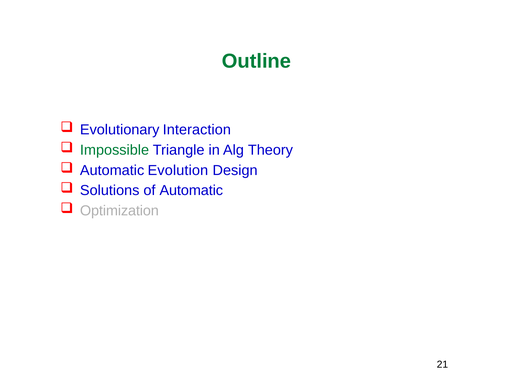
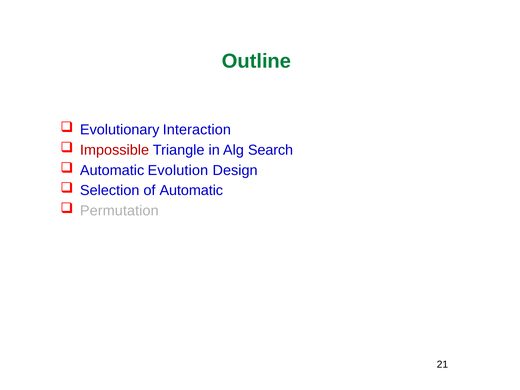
Impossible colour: green -> red (115, 150)
Theory: Theory -> Search (271, 150)
Solutions: Solutions -> Selection (110, 191)
Optimization: Optimization -> Permutation (119, 211)
